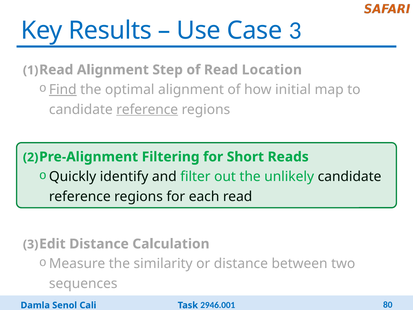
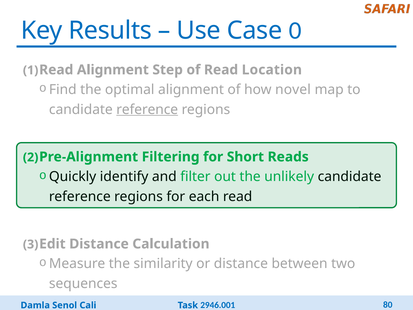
3: 3 -> 0 (295, 31)
Find underline: present -> none (63, 90)
initial: initial -> novel (293, 90)
